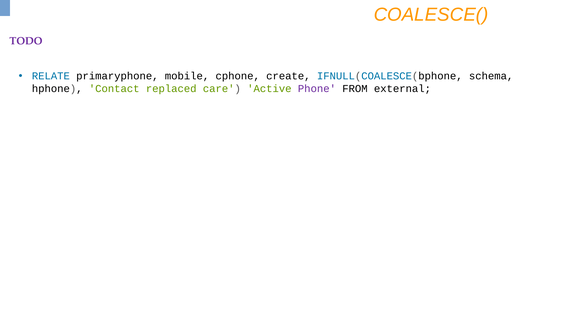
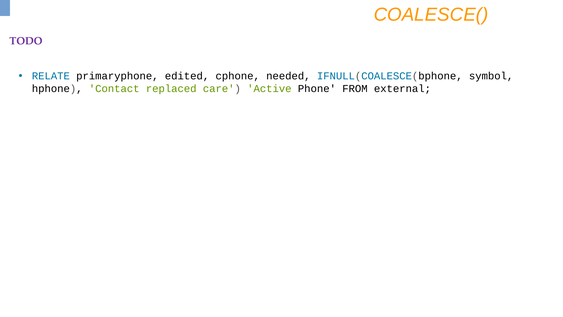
mobile: mobile -> edited (187, 76)
create: create -> needed (288, 76)
schema: schema -> symbol (491, 76)
Phone colour: purple -> black (317, 89)
